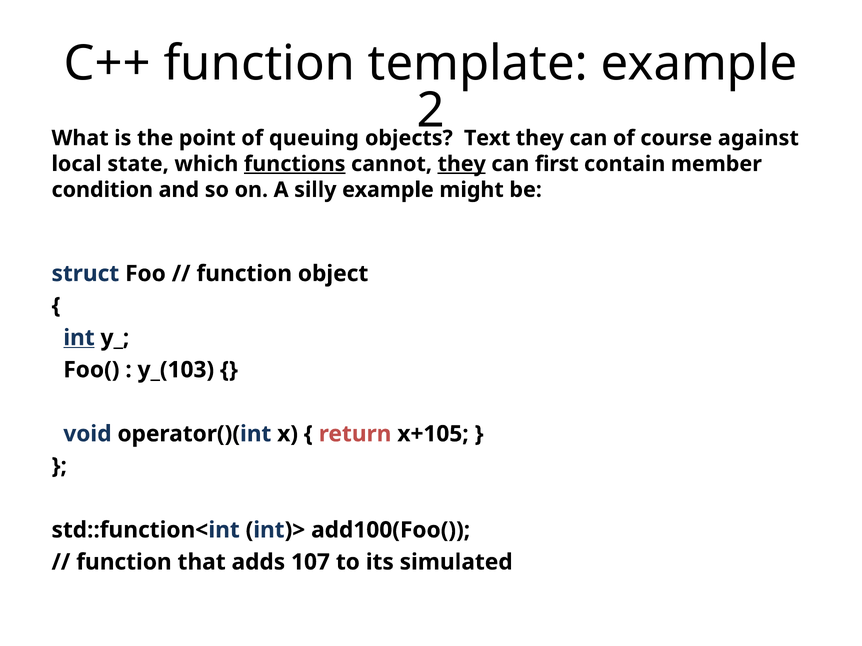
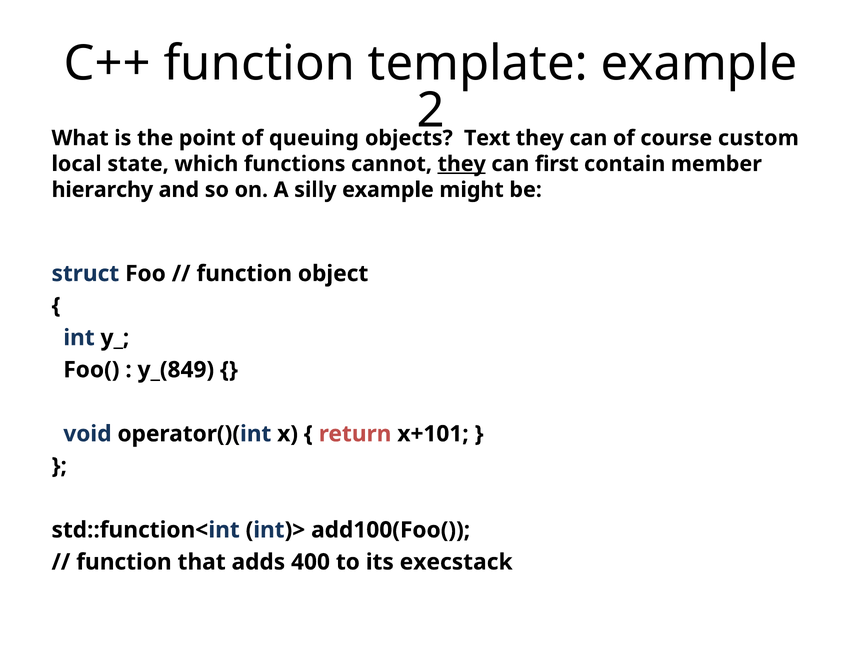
against: against -> custom (758, 138)
functions underline: present -> none (295, 164)
condition: condition -> hierarchy (102, 190)
int underline: present -> none (79, 338)
y_(103: y_(103 -> y_(849 (176, 370)
x+105: x+105 -> x+101 (433, 434)
107: 107 -> 400 (310, 562)
simulated: simulated -> execstack (456, 562)
